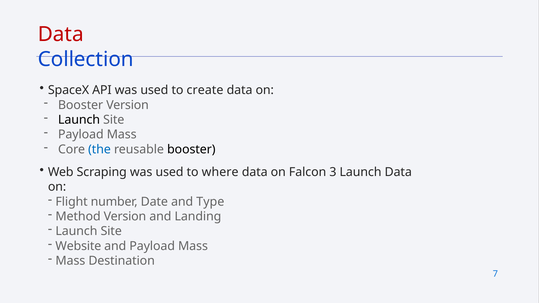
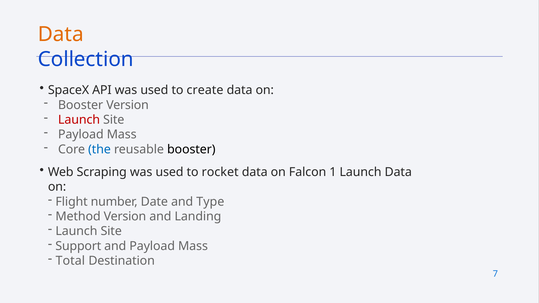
Data colour: red -> orange (61, 34)
Launch colour: black -> red (79, 120)
where: where -> rocket (220, 172)
3: 3 -> 1 (333, 172)
Website: Website -> Support (78, 246)
Mass: Mass -> Total (70, 261)
